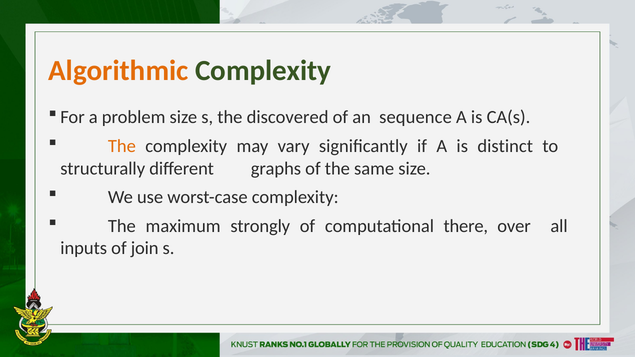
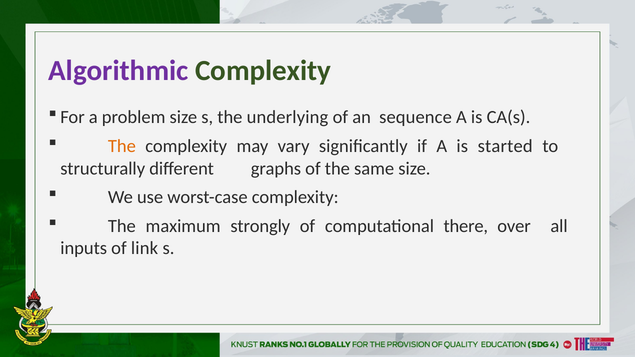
Algorithmic colour: orange -> purple (118, 71)
discovered: discovered -> underlying (287, 117)
distinct: distinct -> started (505, 146)
join: join -> link (145, 248)
